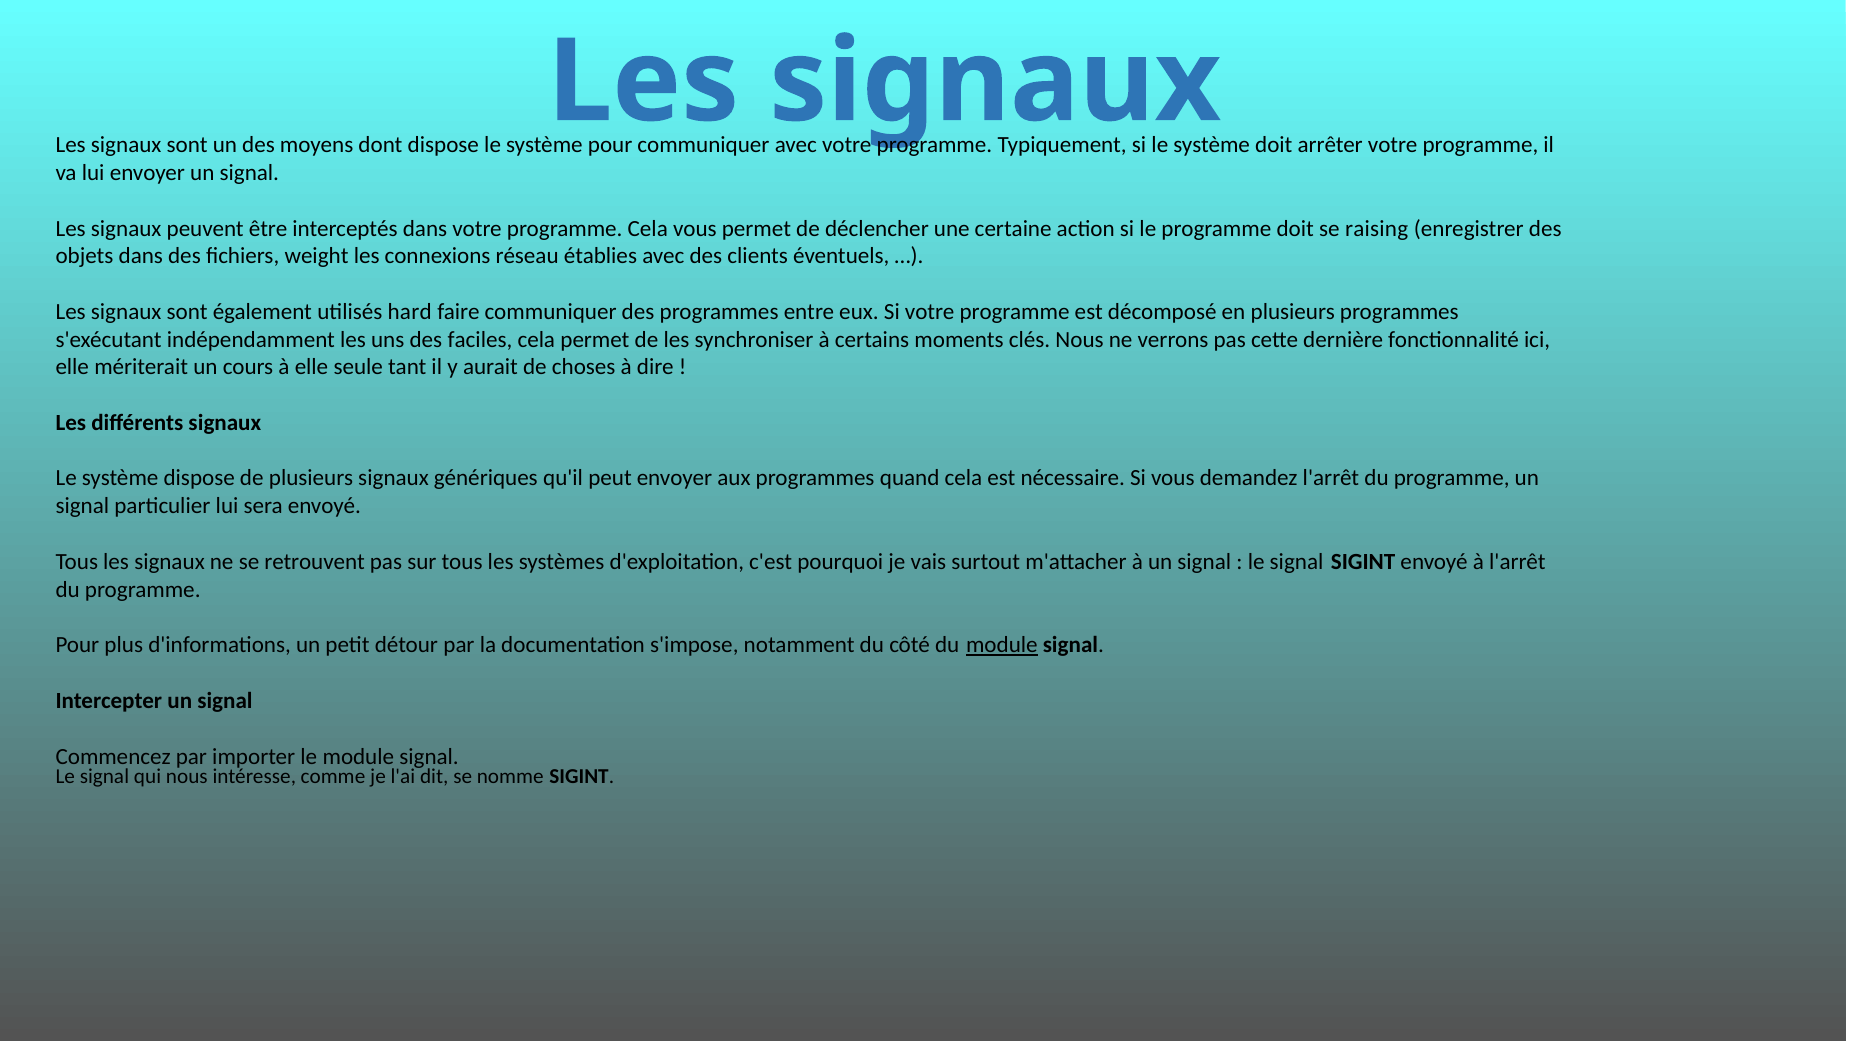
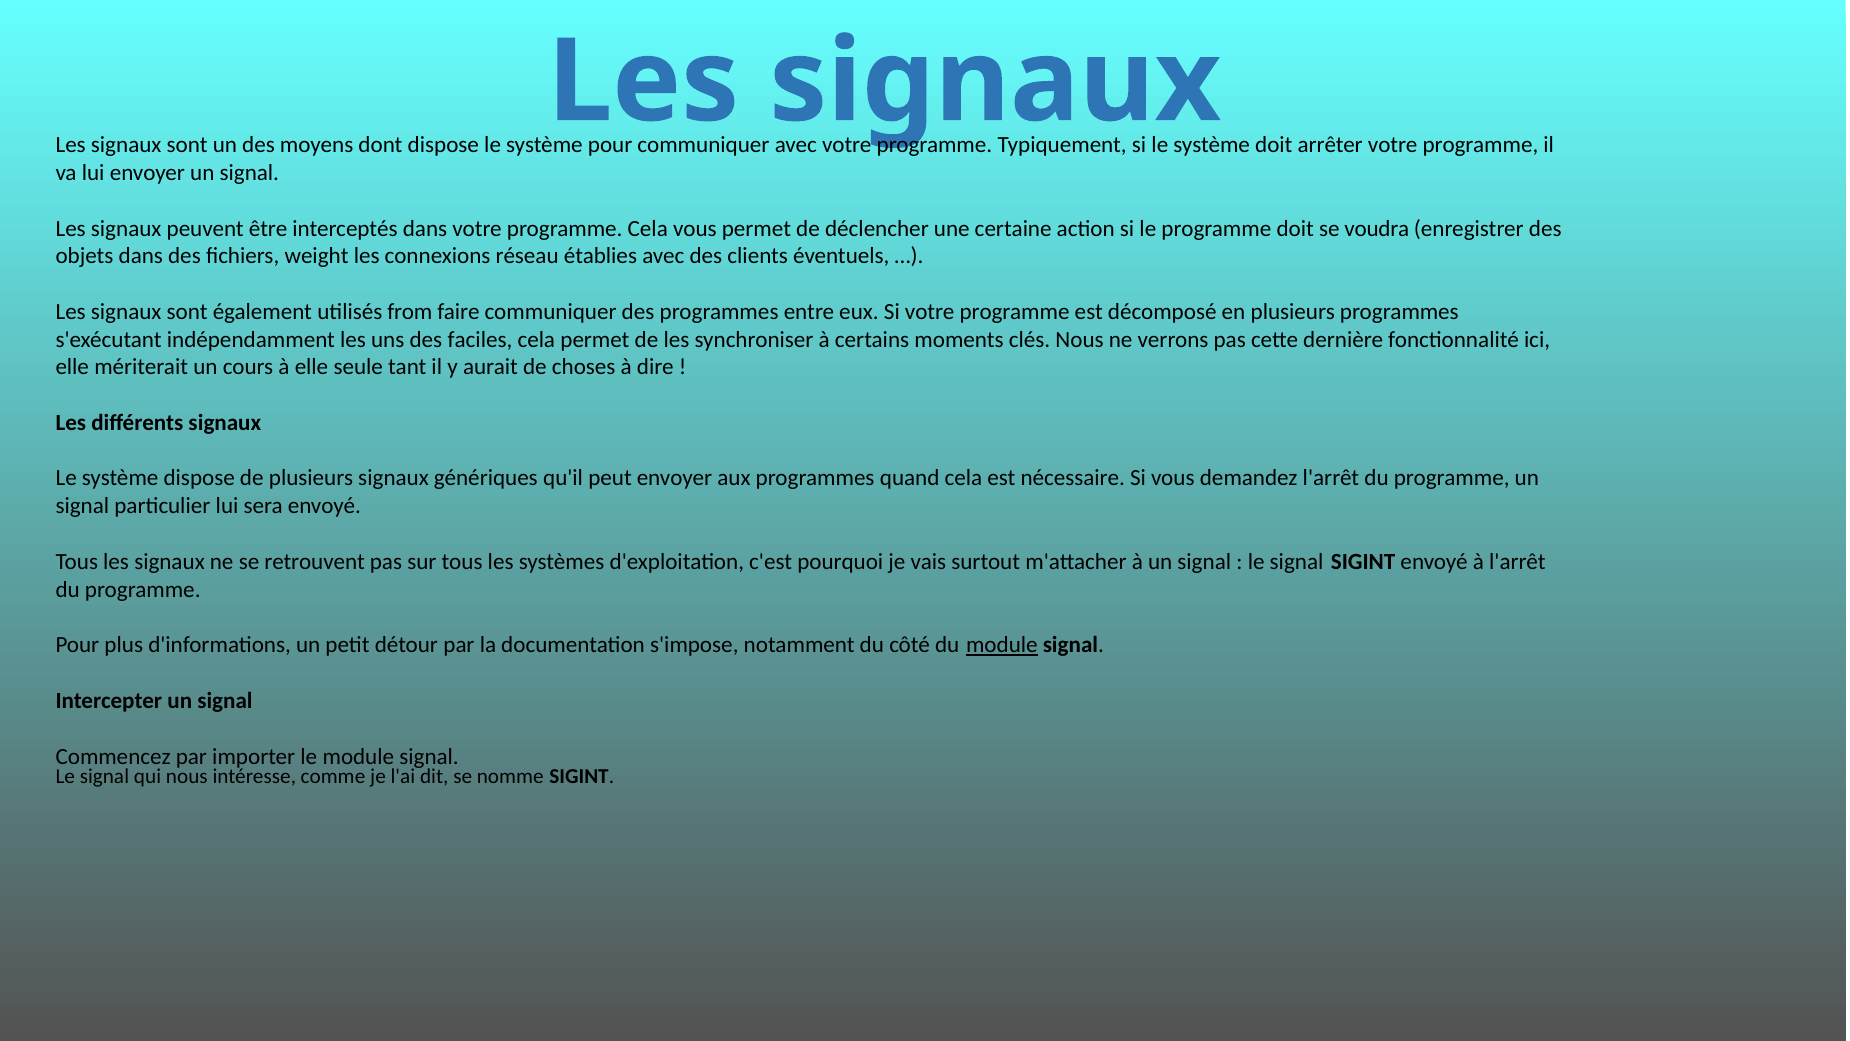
raising: raising -> voudra (1377, 228)
hard: hard -> from (410, 312)
